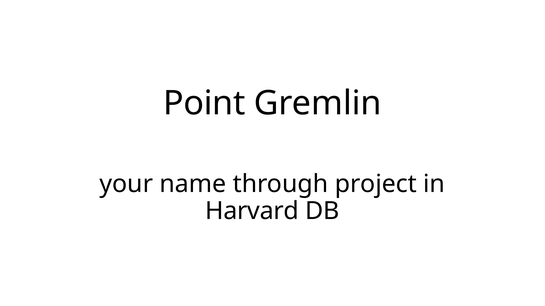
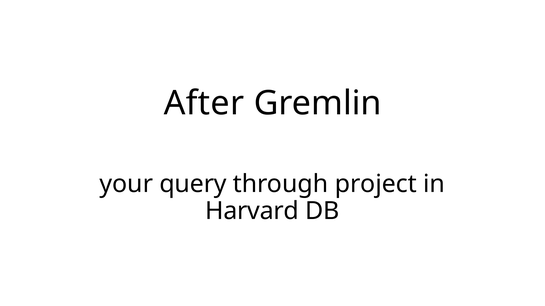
Point: Point -> After (204, 103)
name: name -> query (193, 184)
